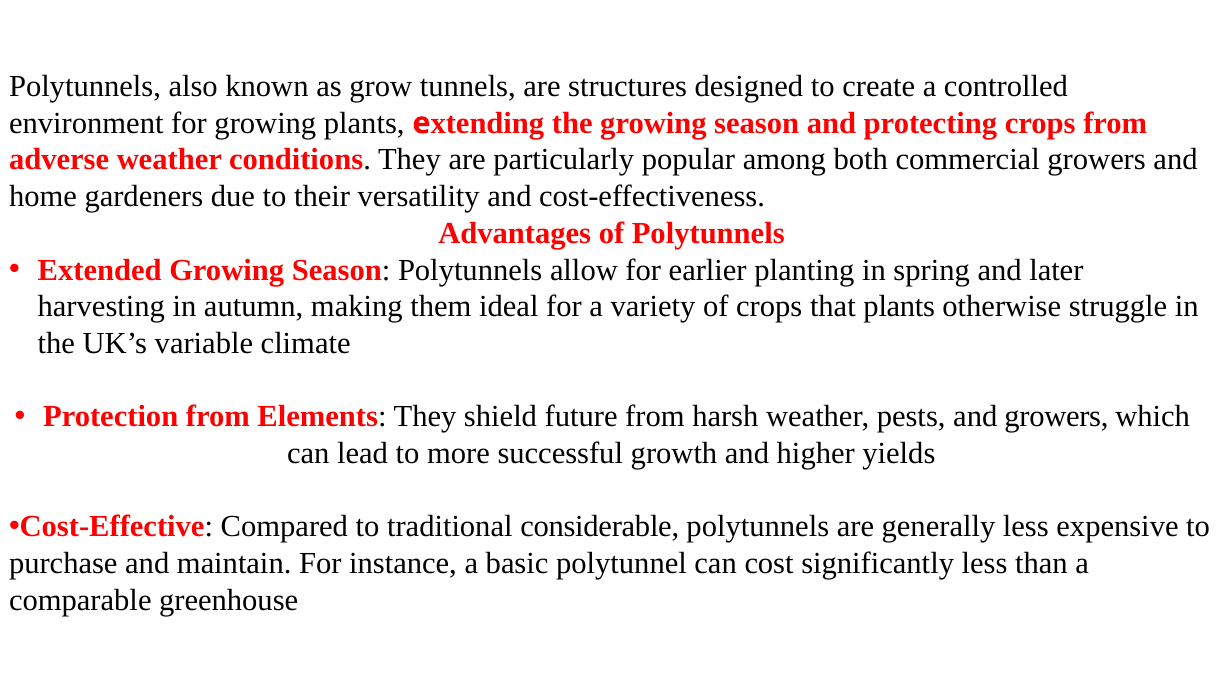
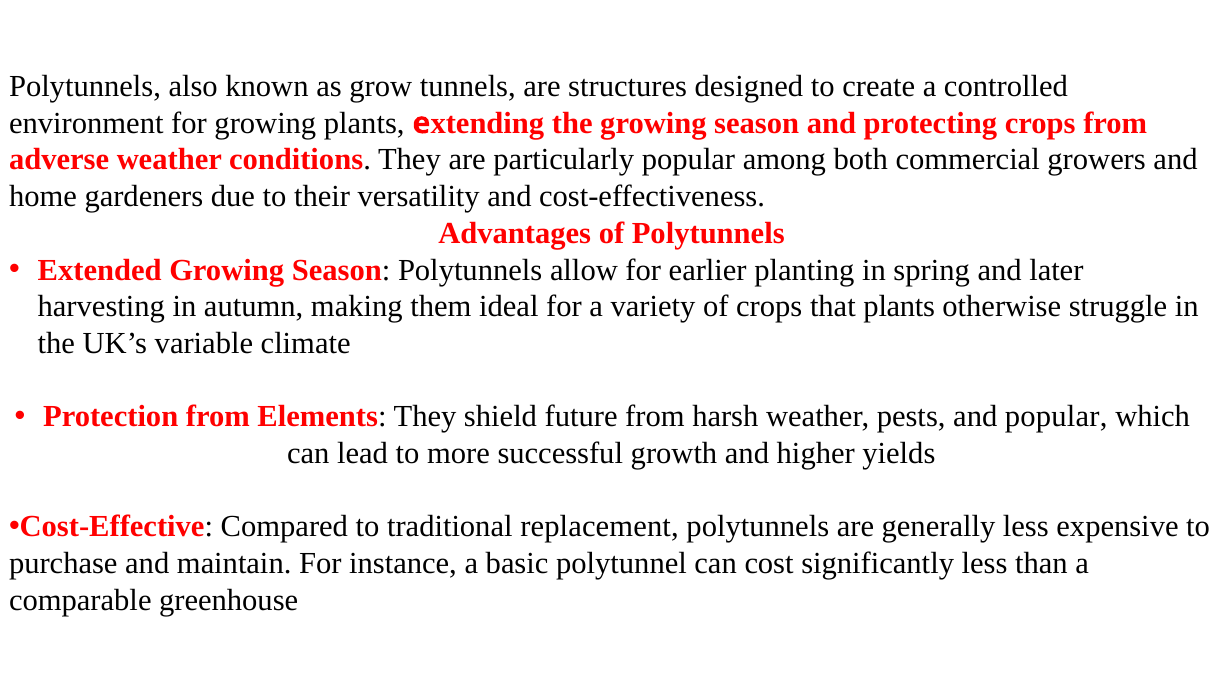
and growers: growers -> popular (1056, 417)
considerable: considerable -> replacement (600, 527)
